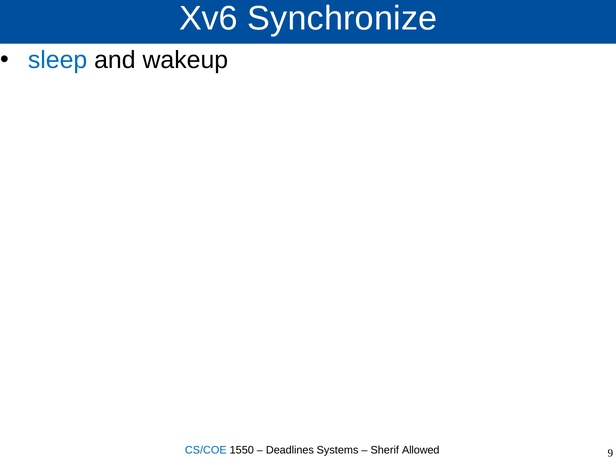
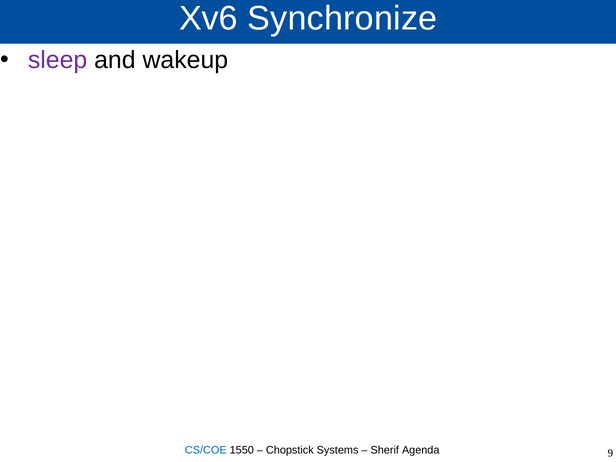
sleep colour: blue -> purple (58, 60)
Deadlines: Deadlines -> Chopstick (290, 450)
Allowed: Allowed -> Agenda (421, 450)
